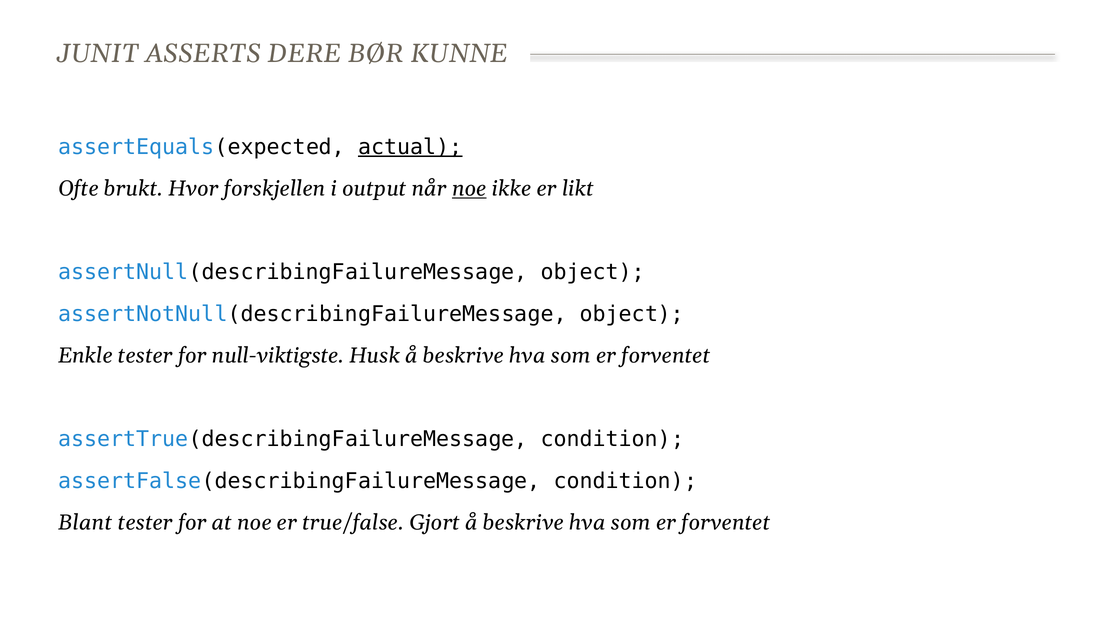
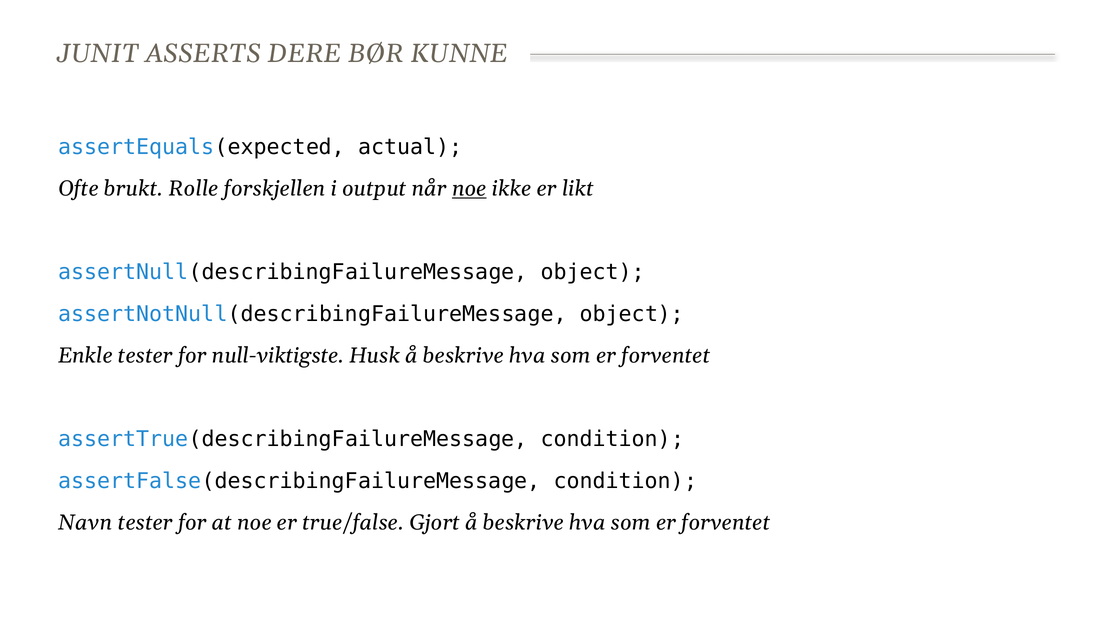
actual underline: present -> none (410, 147)
Hvor: Hvor -> Rolle (194, 189)
Blant: Blant -> Navn (85, 522)
